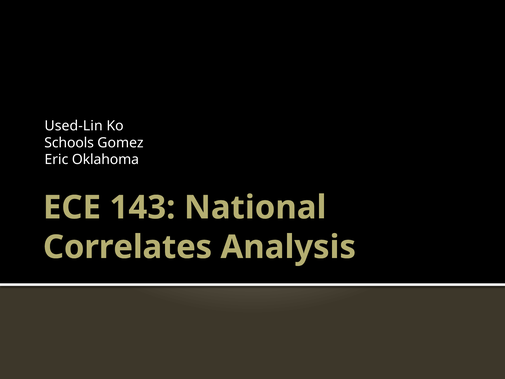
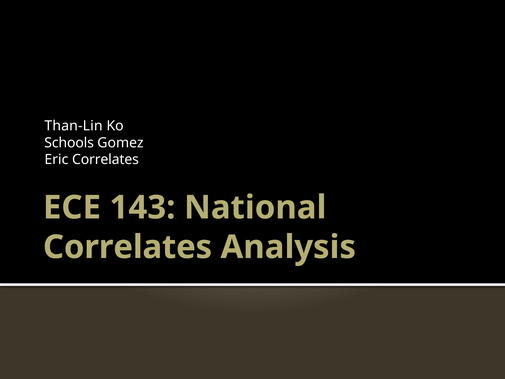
Used-Lin: Used-Lin -> Than-Lin (74, 126)
Eric Oklahoma: Oklahoma -> Correlates (105, 160)
